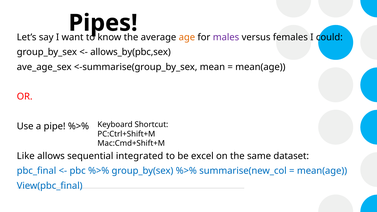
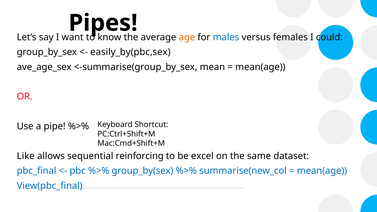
males colour: purple -> blue (226, 37)
allows_by(pbc,sex: allows_by(pbc,sex -> easily_by(pbc,sex (130, 52)
integrated: integrated -> reinforcing (140, 156)
